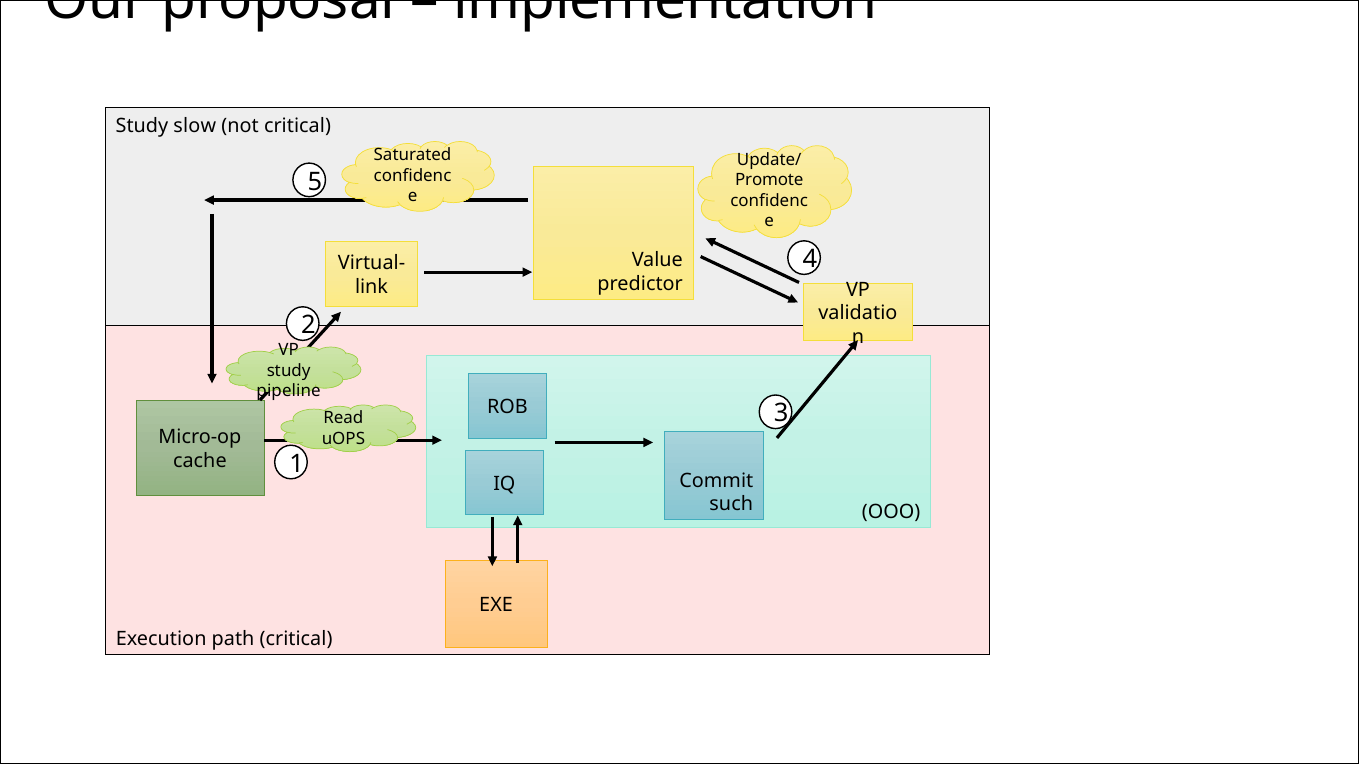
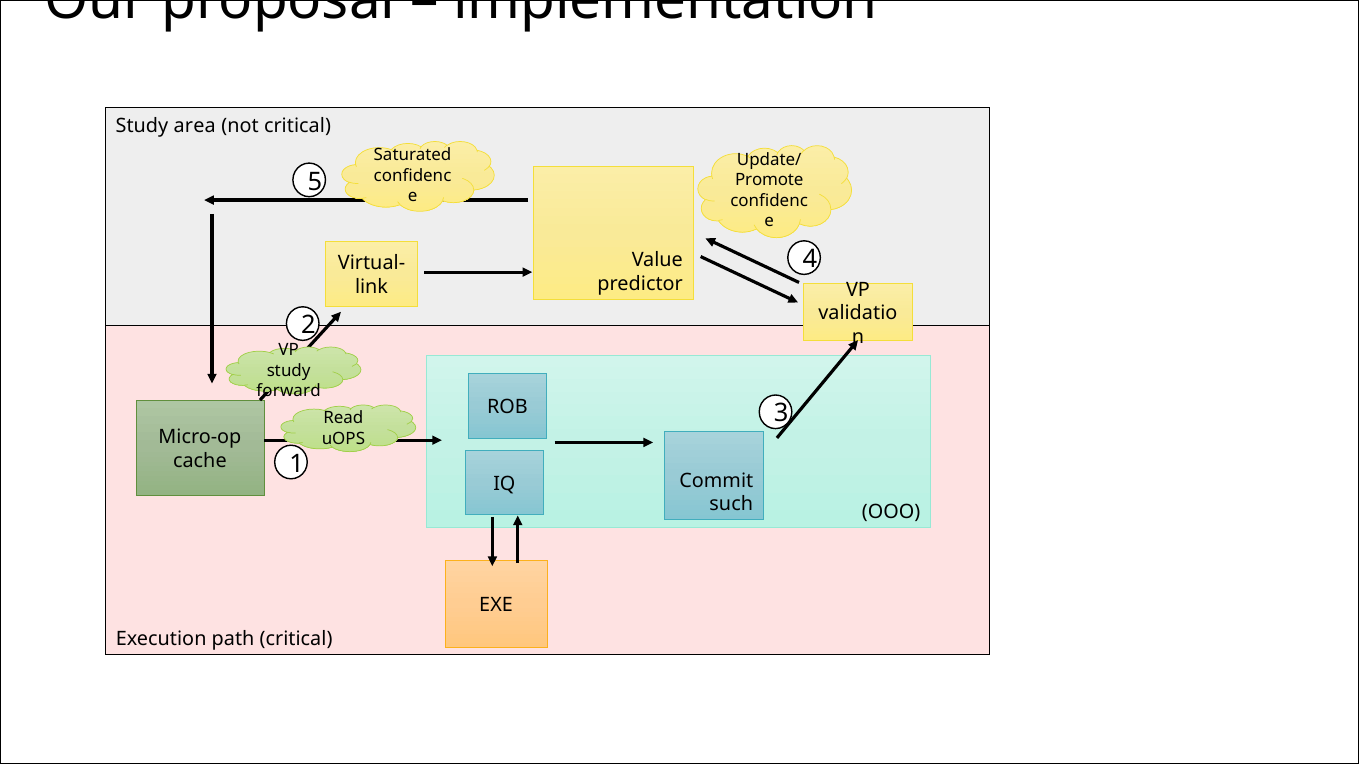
slow: slow -> area (195, 126)
pipeline: pipeline -> forward (289, 391)
